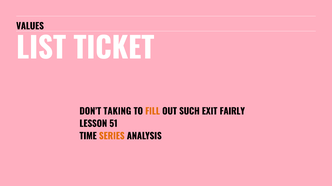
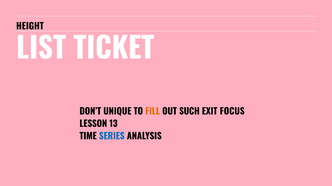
VALUES: VALUES -> HEIGHT (30, 26)
TAKING: TAKING -> UNIQUE (117, 112)
FAIRLY: FAIRLY -> FOCUS (232, 112)
51: 51 -> 13 (113, 124)
SERIES colour: orange -> blue (112, 137)
